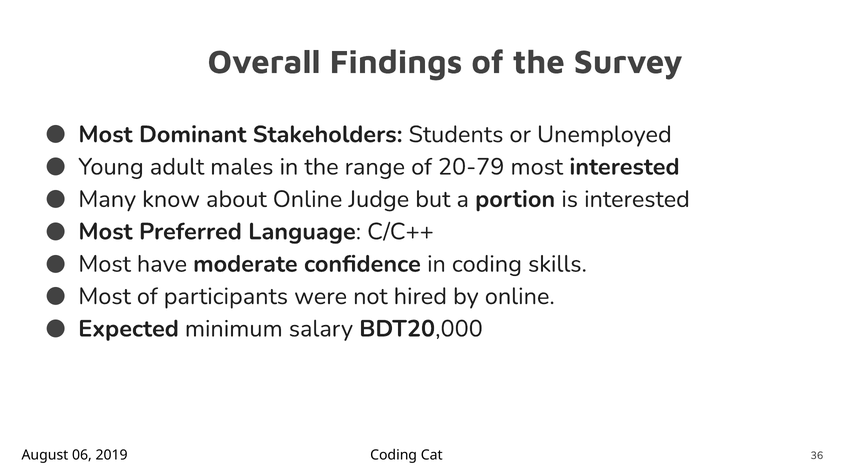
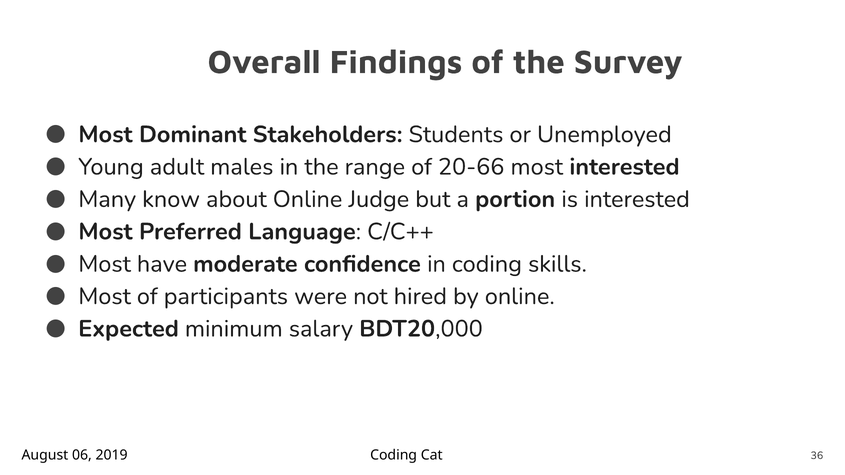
20-79: 20-79 -> 20-66 (471, 167)
